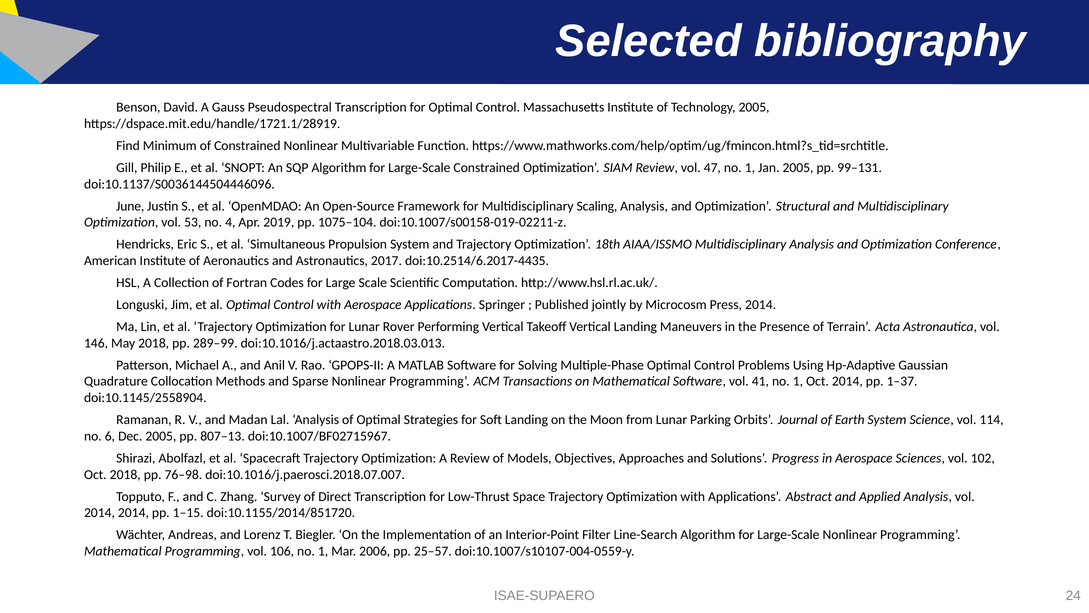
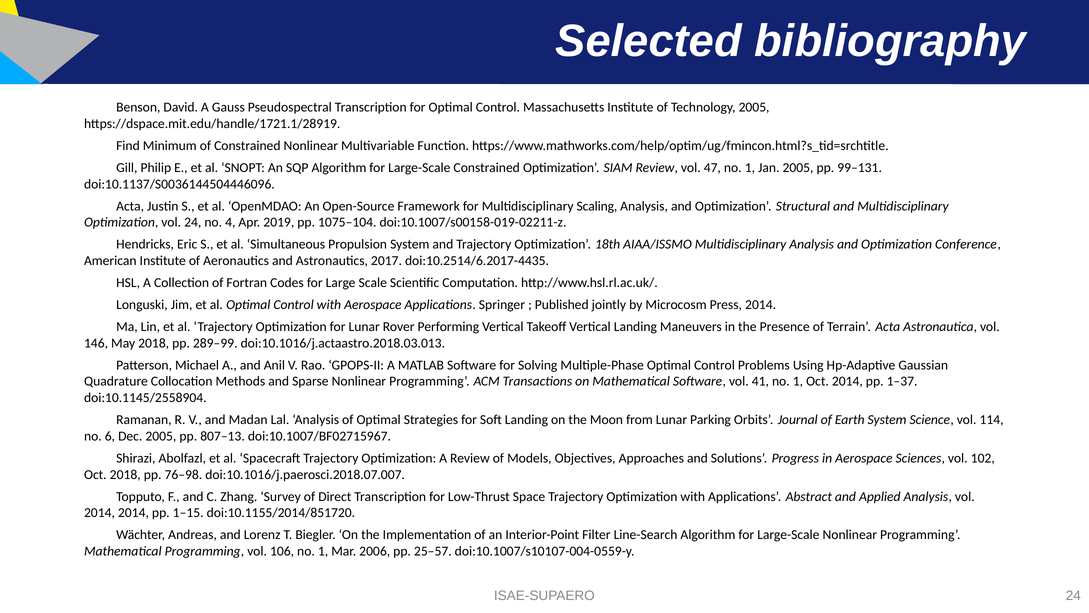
June: June -> Acta (130, 206)
vol 53: 53 -> 24 (193, 222)
